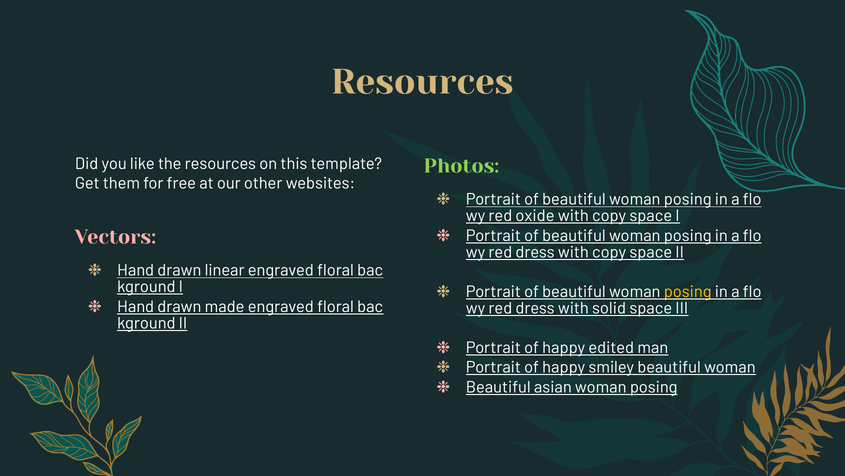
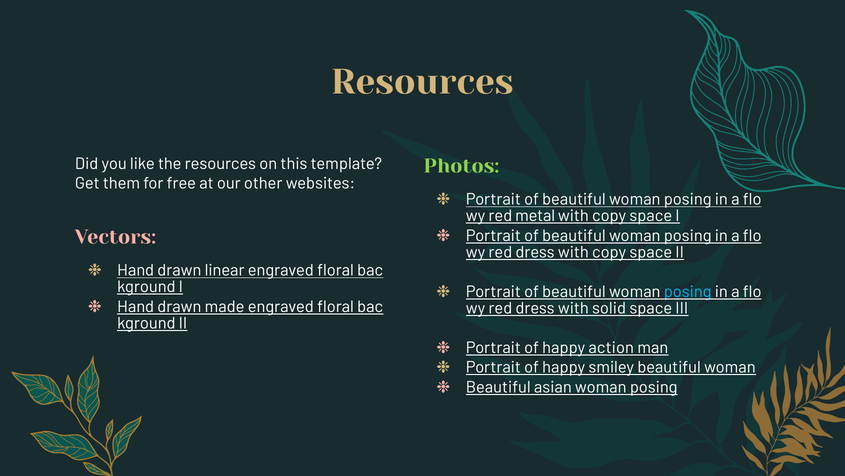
oxide: oxide -> metal (535, 216)
posing colour: yellow -> light blue (688, 291)
edited: edited -> action (611, 347)
